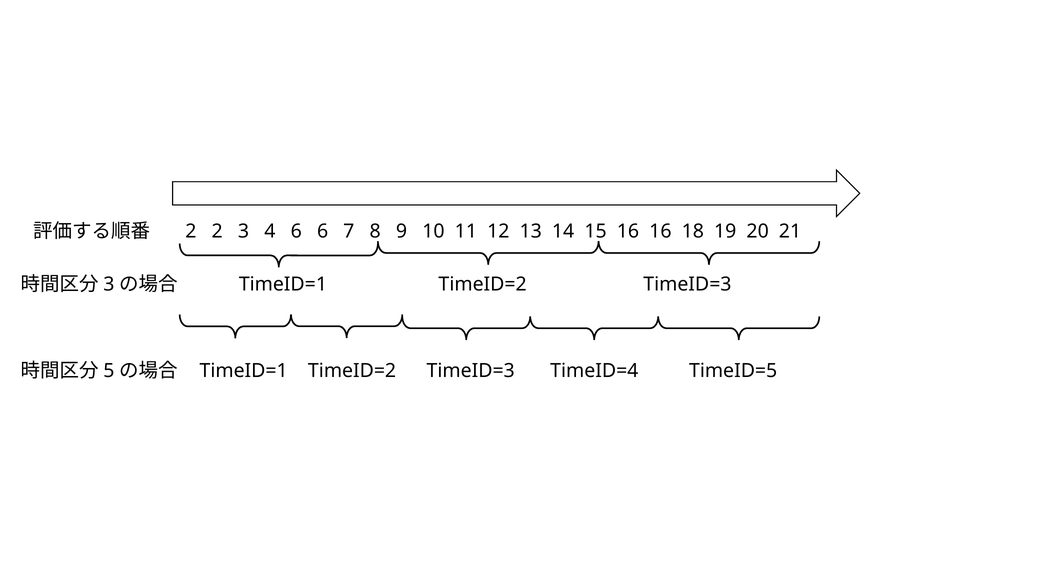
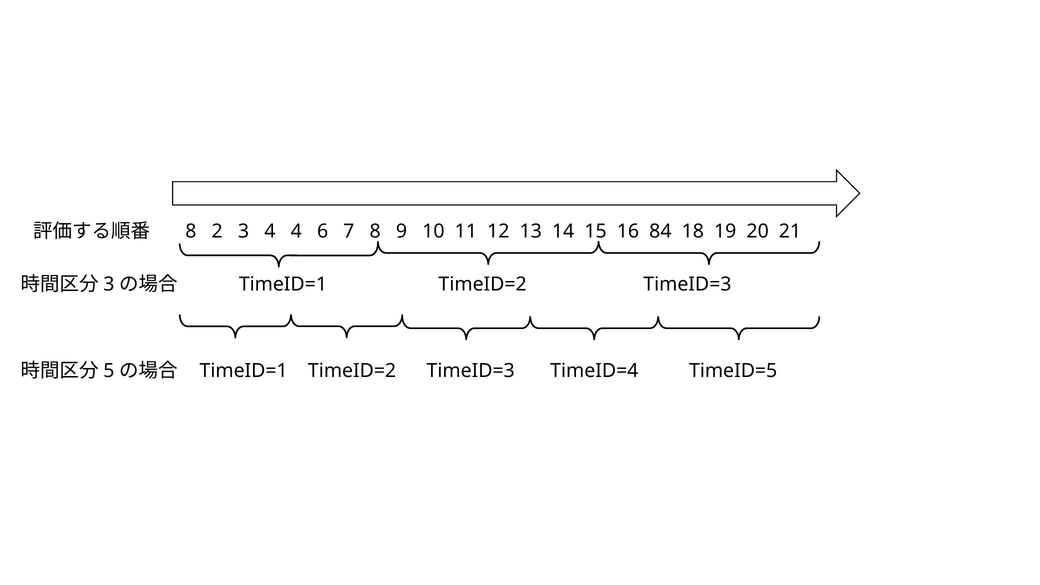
2: 2 -> 8 (191, 231)
4 6: 6 -> 4 (296, 231)
16 16: 16 -> 84 (660, 231)
